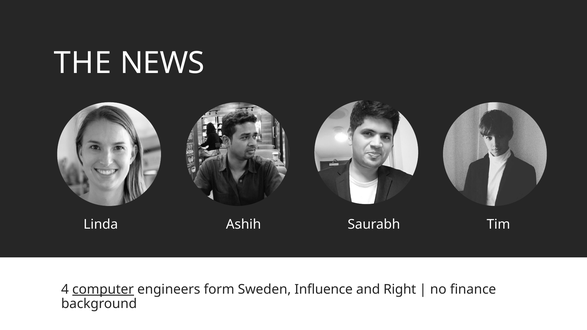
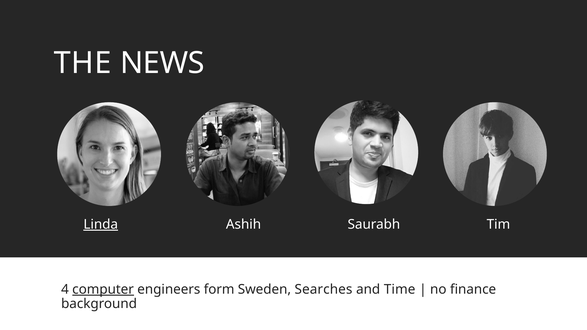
Linda underline: none -> present (101, 225)
Influence: Influence -> Searches (323, 290)
Right: Right -> Time (400, 290)
